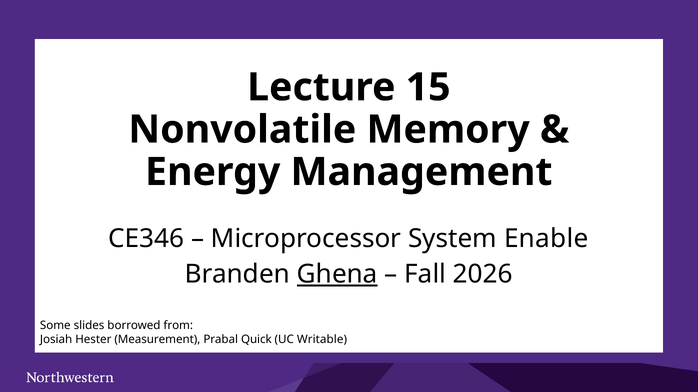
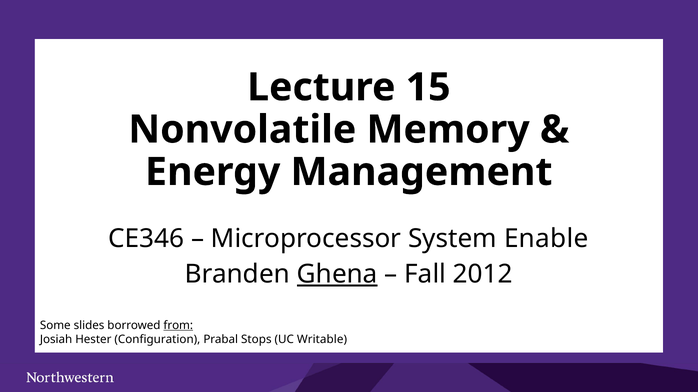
2026: 2026 -> 2012 (483, 275)
from underline: none -> present (178, 326)
Measurement: Measurement -> Configuration (157, 340)
Quick: Quick -> Stops (256, 340)
